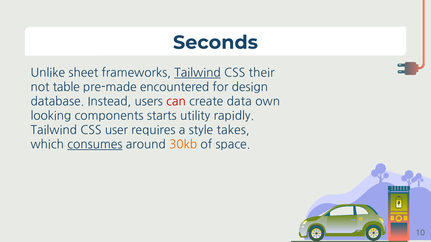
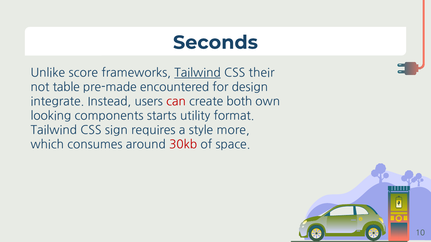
sheet: sheet -> score (83, 73)
database: database -> integrate (57, 102)
data: data -> both (239, 102)
rapidly: rapidly -> format (234, 116)
user: user -> sign (116, 130)
takes: takes -> more (233, 130)
consumes underline: present -> none (95, 145)
30kb colour: orange -> red (183, 145)
